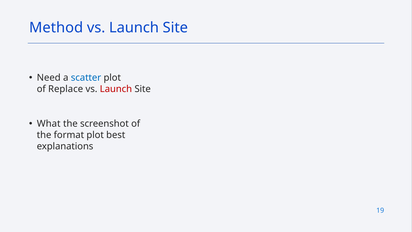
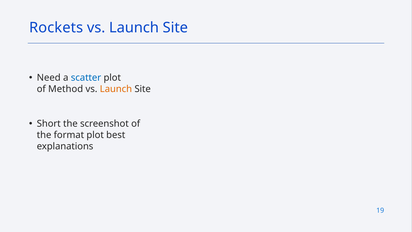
Method: Method -> Rockets (56, 28)
Replace: Replace -> Method (66, 89)
Launch colour: red -> orange (116, 89)
What: What -> Short (49, 124)
